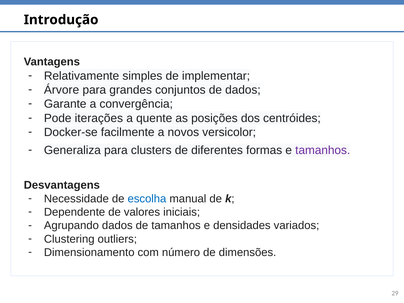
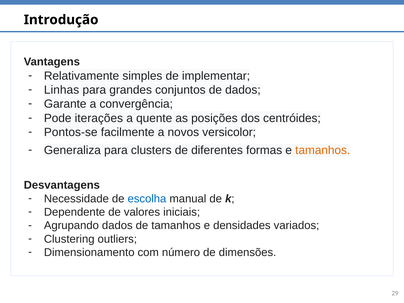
Árvore: Árvore -> Linhas (62, 90)
Docker-se: Docker-se -> Pontos-se (71, 132)
tamanhos colour: purple -> orange (323, 150)
